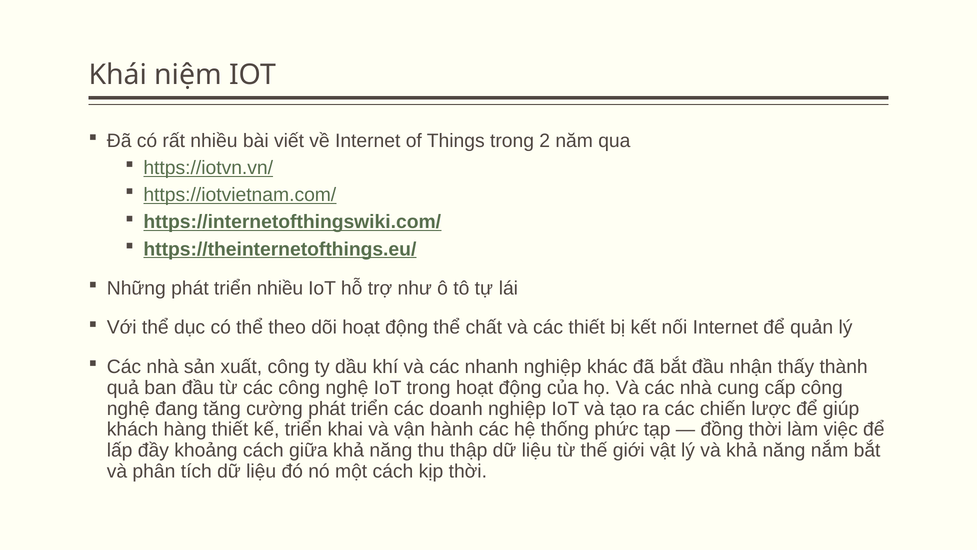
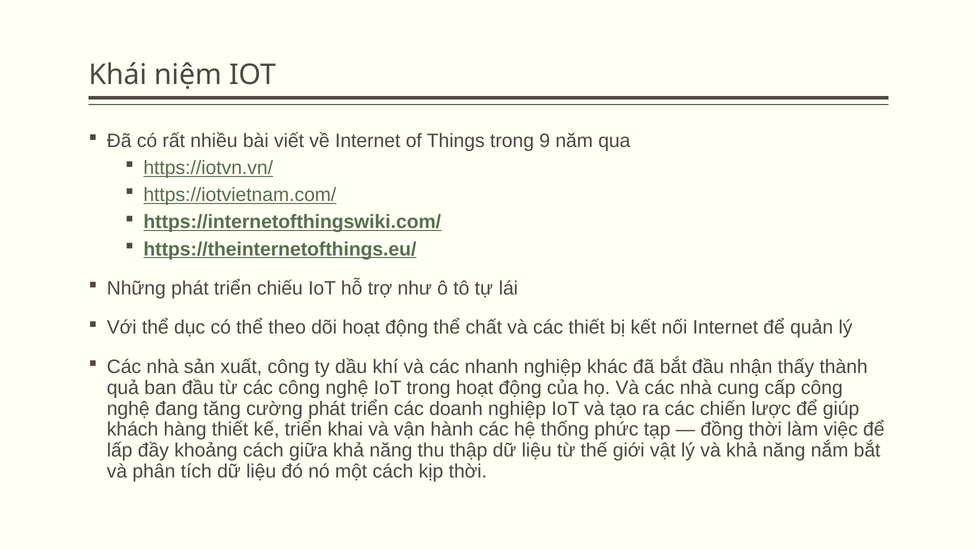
2: 2 -> 9 (545, 141)
triển nhiều: nhiều -> chiếu (280, 288)
